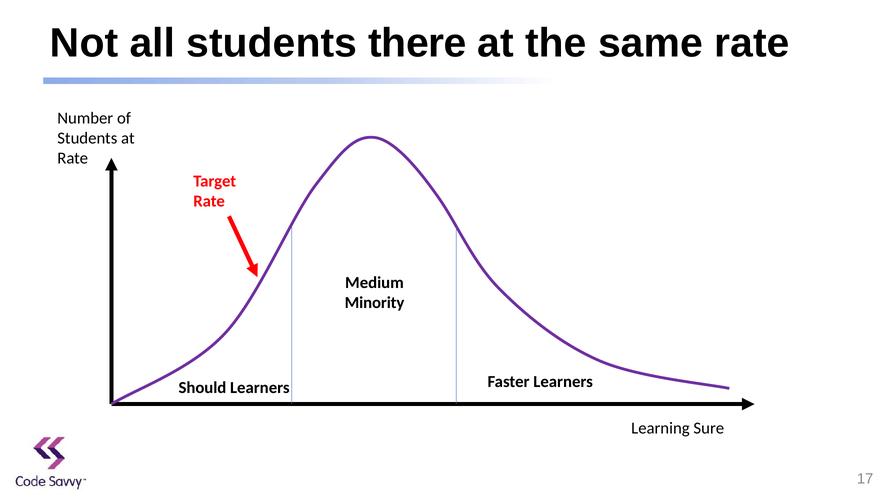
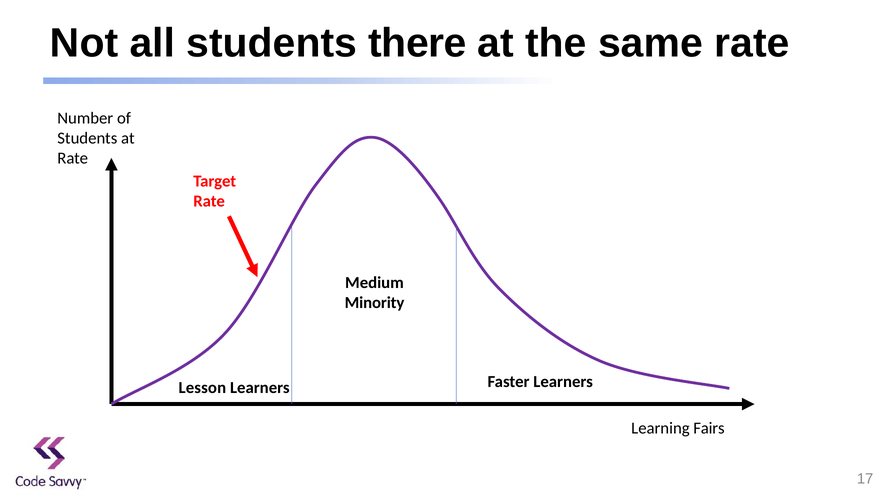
Should: Should -> Lesson (202, 387)
Sure: Sure -> Fairs (709, 428)
